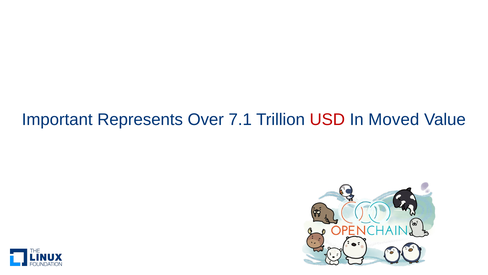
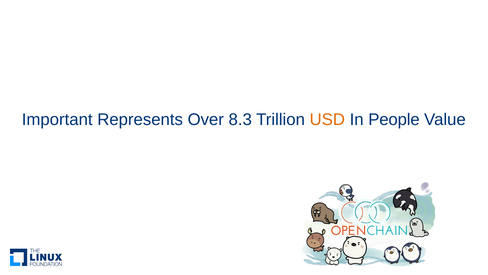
7.1: 7.1 -> 8.3 (240, 119)
USD colour: red -> orange (327, 119)
Moved: Moved -> People (394, 119)
